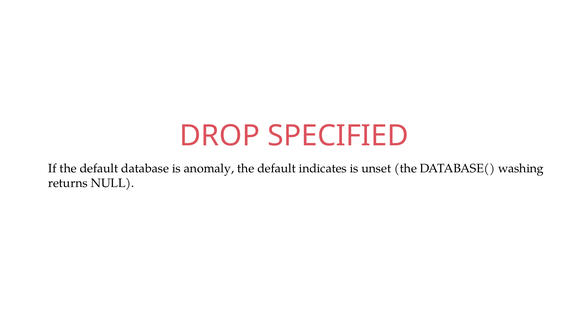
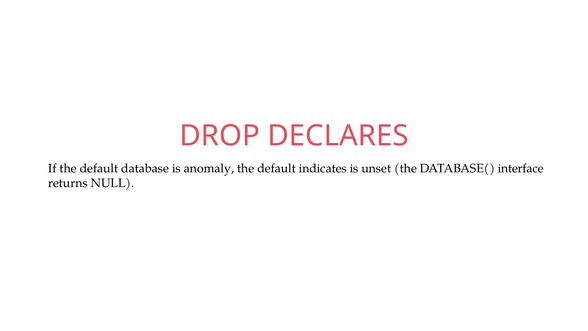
SPECIFIED: SPECIFIED -> DECLARES (338, 136)
washing: washing -> interface (521, 168)
